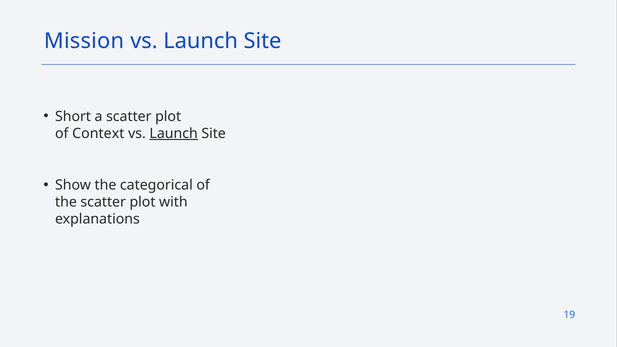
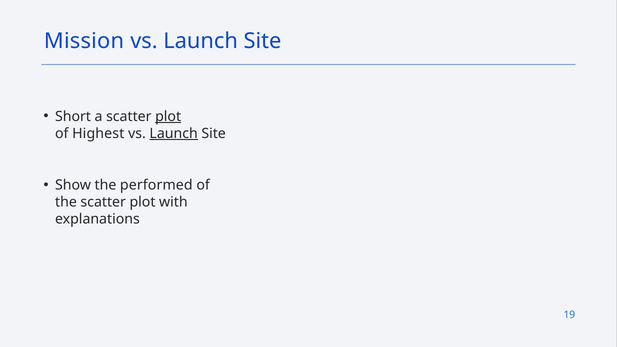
plot underline: none -> present (168, 116)
Context: Context -> Highest (98, 133)
categorical: categorical -> performed (156, 185)
